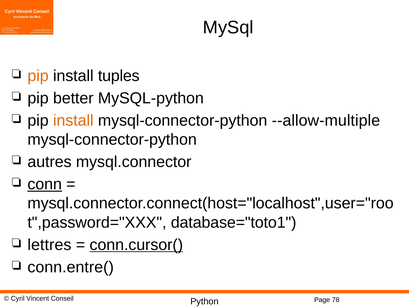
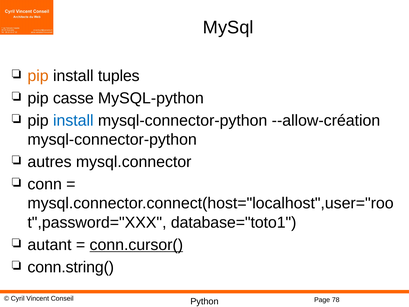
better: better -> casse (73, 98)
install colour: orange -> blue (73, 120)
--allow-multiple: --allow-multiple -> --allow-création (326, 120)
conn underline: present -> none (45, 184)
lettres: lettres -> autant (50, 245)
conn.entre(: conn.entre( -> conn.string( (71, 267)
